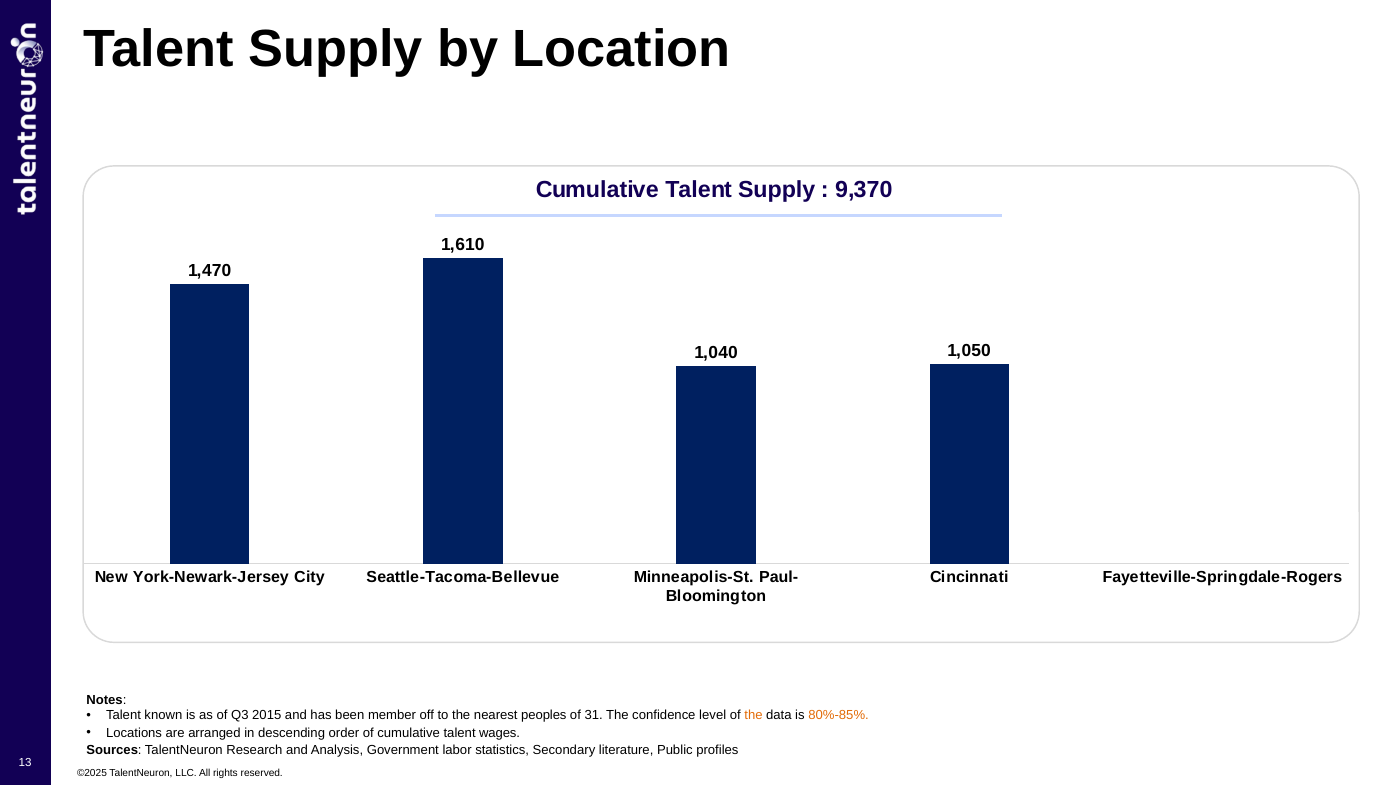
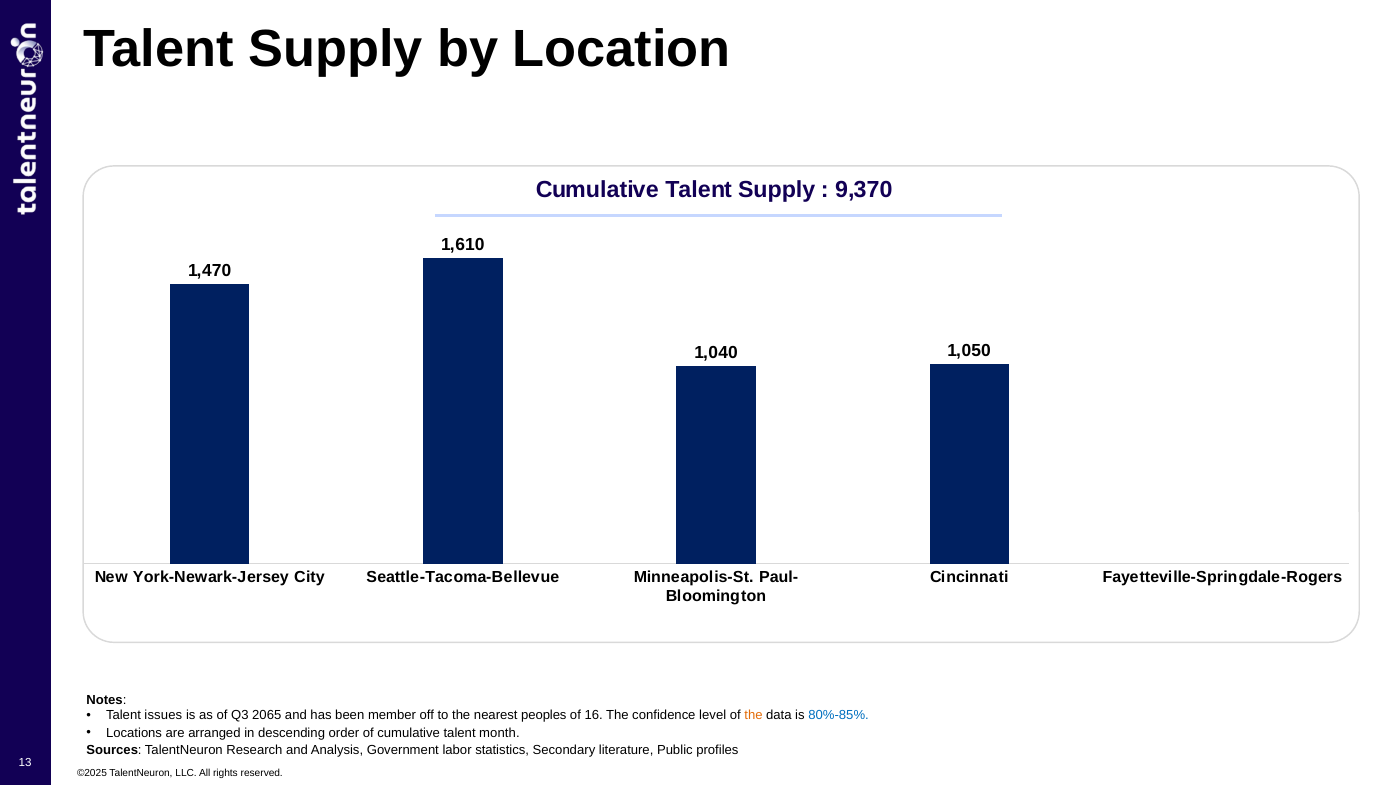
known: known -> issues (163, 716)
2015: 2015 -> 2065 (267, 716)
31: 31 -> 16 (594, 716)
80%-85% colour: orange -> blue (839, 716)
wages: wages -> month (499, 733)
